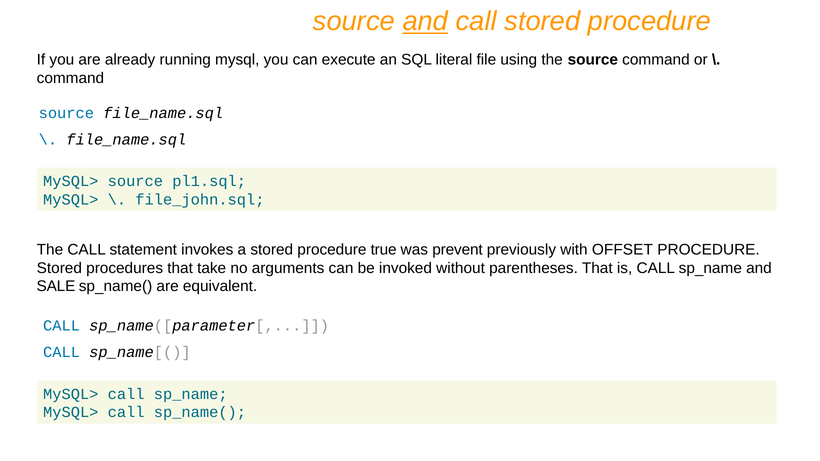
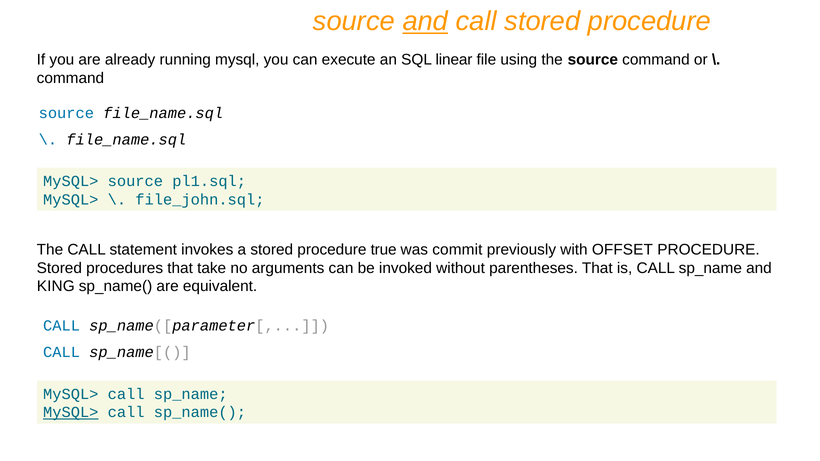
literal: literal -> linear (454, 60)
prevent: prevent -> commit (457, 250)
SALE: SALE -> KING (56, 287)
MySQL> underline: none -> present (71, 413)
